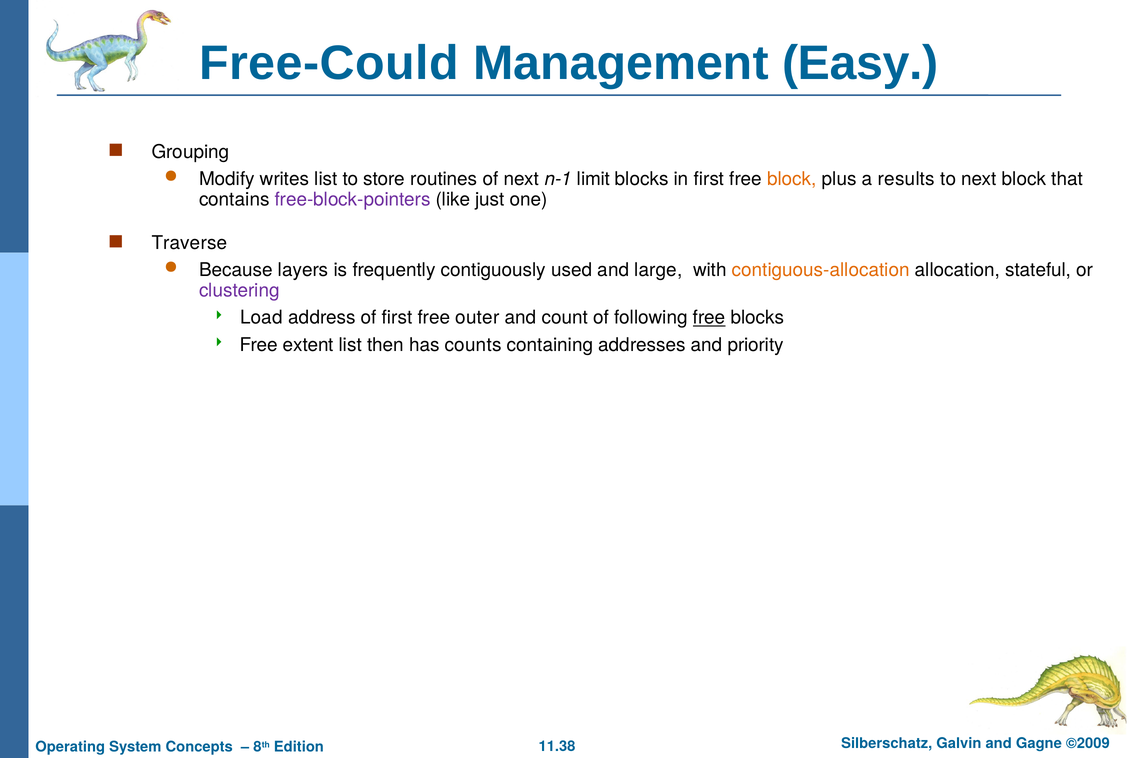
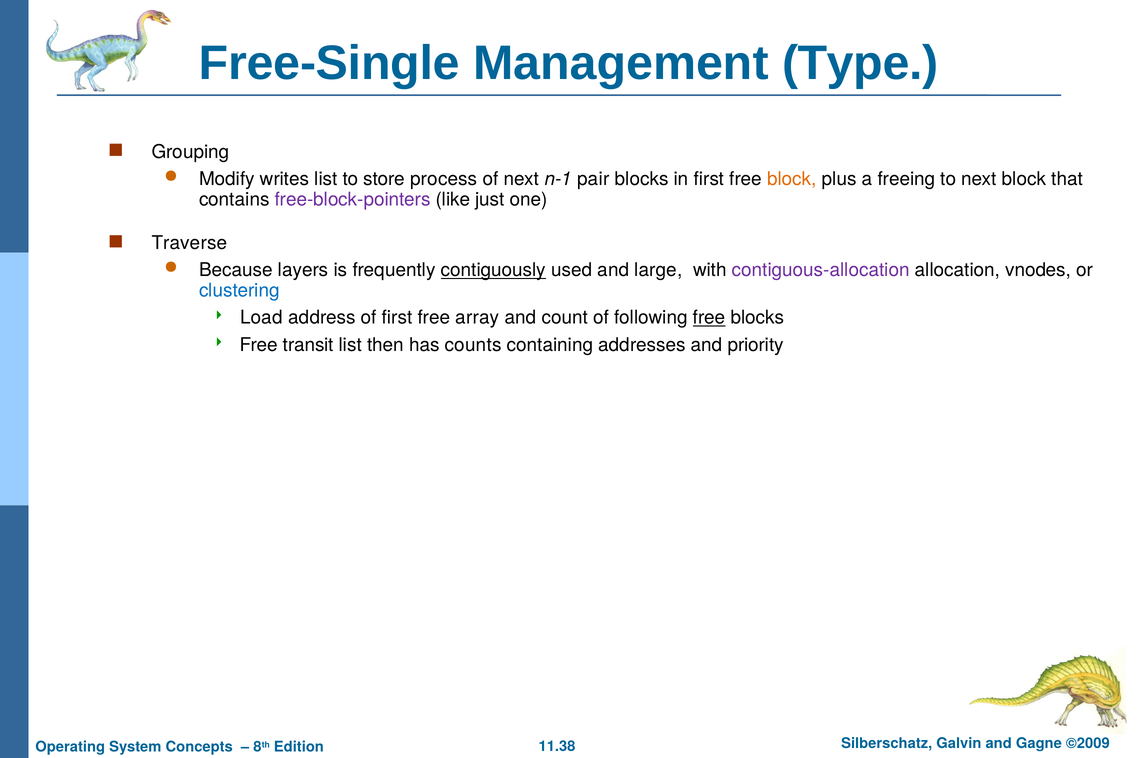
Free-Could: Free-Could -> Free-Single (329, 63)
Easy: Easy -> Type (860, 63)
routines: routines -> process (444, 179)
limit: limit -> pair (593, 179)
results: results -> freeing (906, 179)
contiguously underline: none -> present (493, 270)
contiguous-allocation colour: orange -> purple (821, 270)
stateful: stateful -> vnodes (1038, 270)
clustering colour: purple -> blue (239, 291)
outer: outer -> array (477, 318)
extent: extent -> transit (308, 345)
